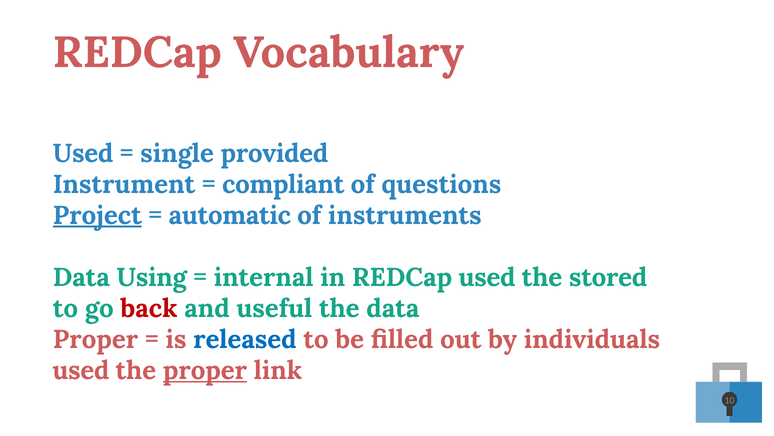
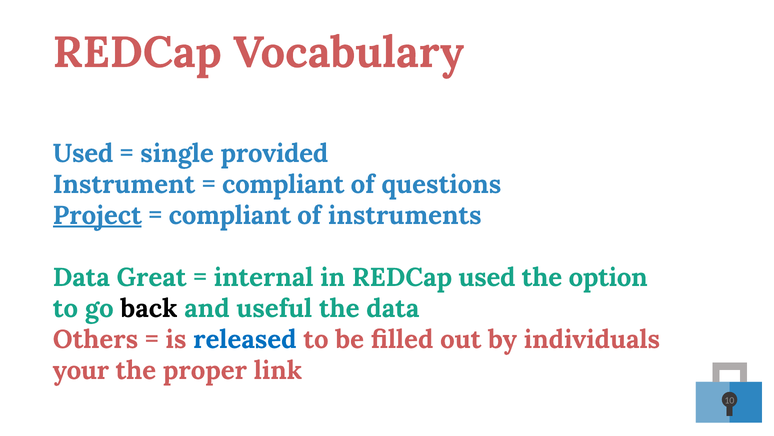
automatic: automatic -> compliant (230, 215)
Using: Using -> Great (152, 277)
stored: stored -> option (608, 277)
back colour: red -> black (149, 308)
Proper: Proper -> Others (95, 339)
used: used -> your (81, 370)
proper underline: present -> none (205, 370)
